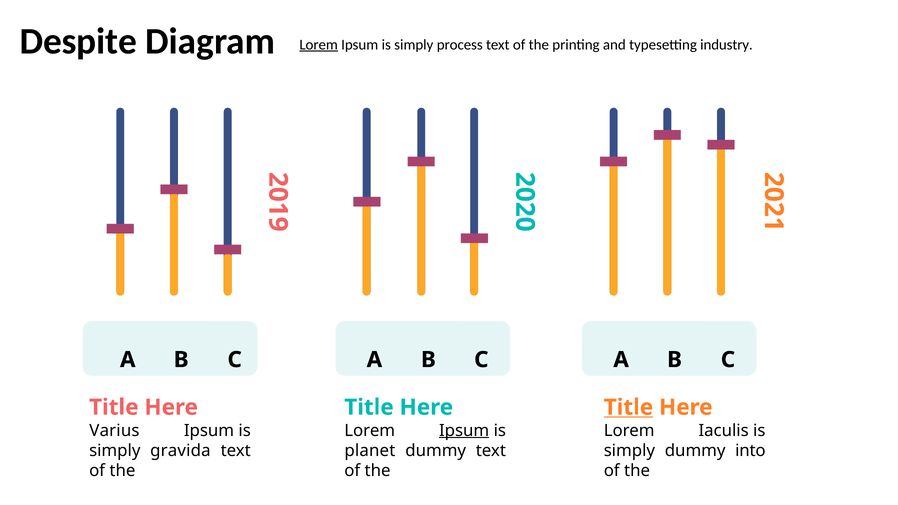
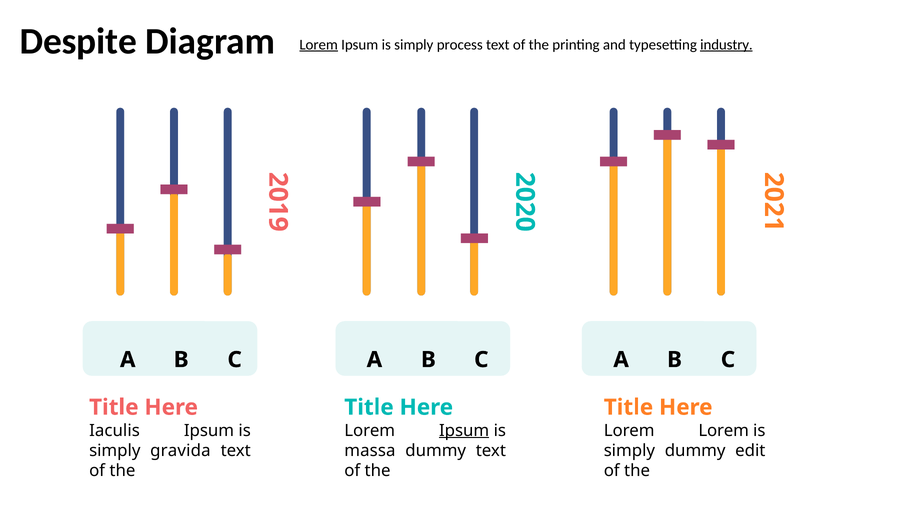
industry underline: none -> present (726, 45)
Title underline: present -> none (628, 407)
Varius: Varius -> Iaculis (115, 431)
Lorem Iaculis: Iaculis -> Lorem (724, 431)
planet: planet -> massa (370, 451)
into: into -> edit (750, 451)
